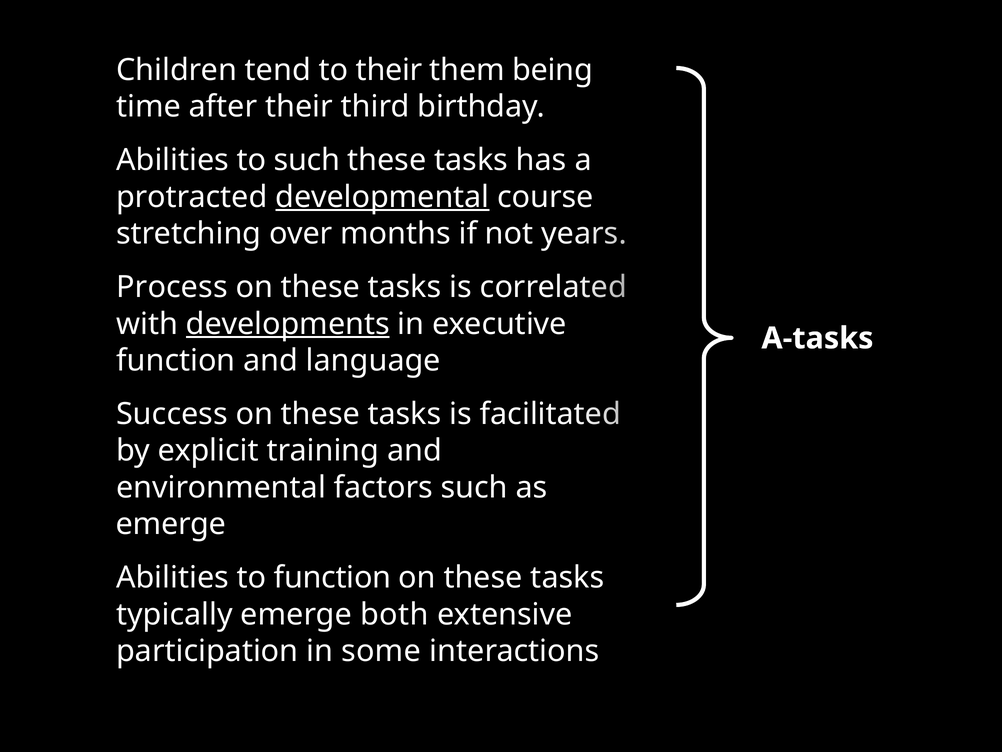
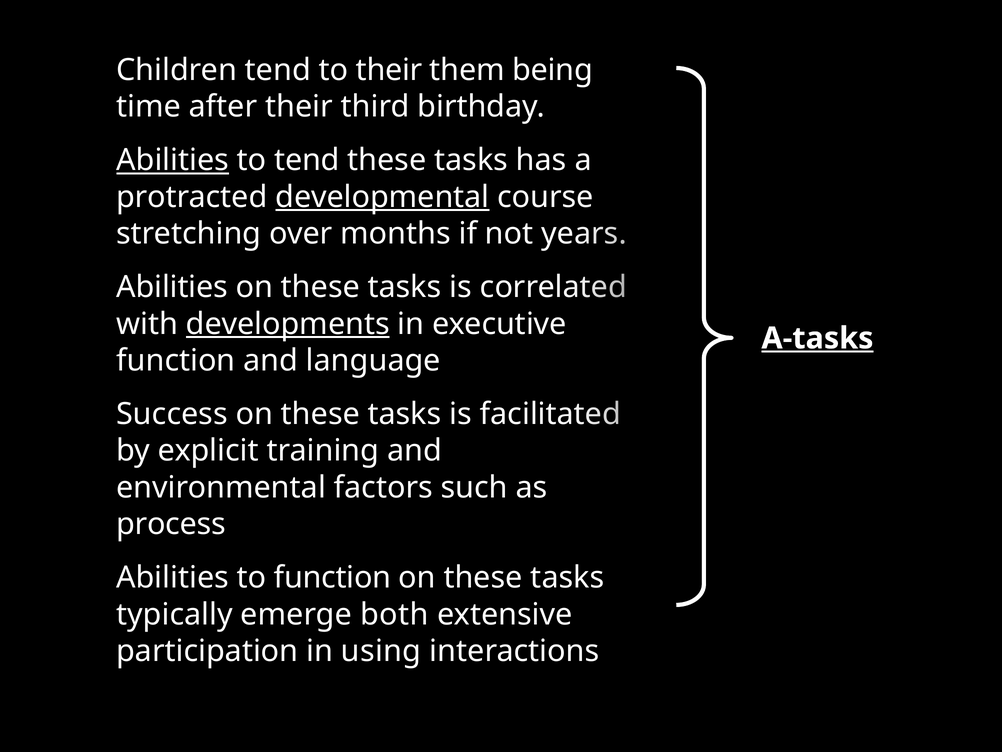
Abilities underline: none -> present (173, 160)
to such: such -> tend (307, 160)
Process: Process -> Abilities (172, 287)
A-tasks underline: none -> present (817, 338)
emerge: emerge -> process (171, 524)
some: some -> using (381, 651)
